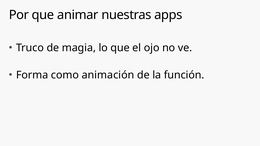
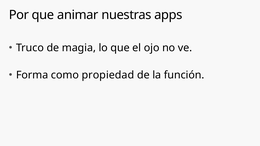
animación: animación -> propiedad (108, 75)
